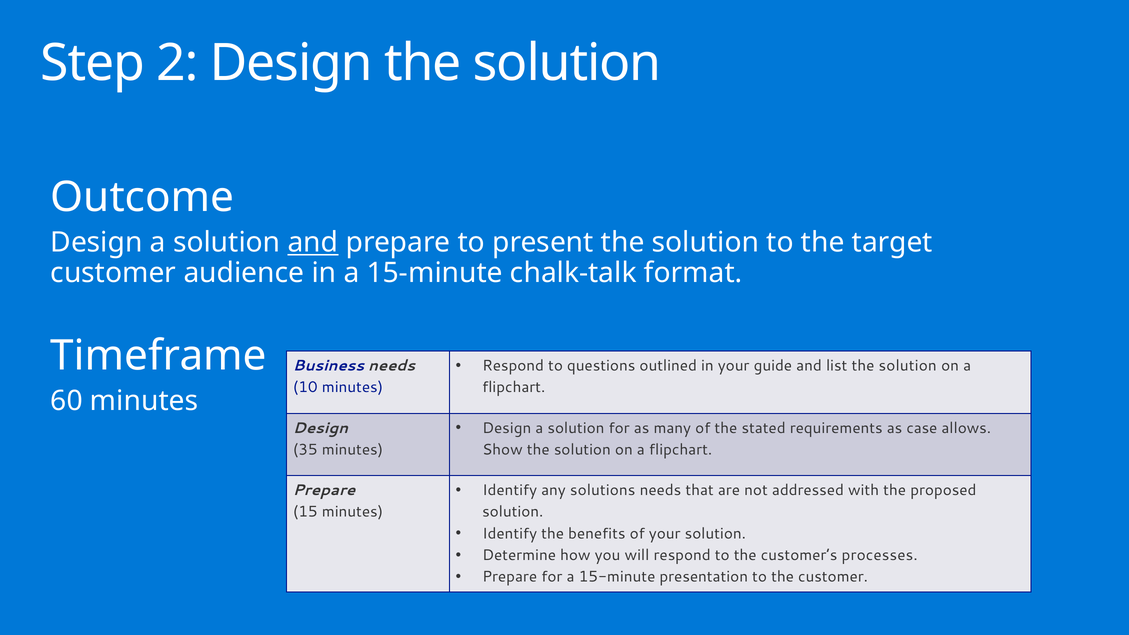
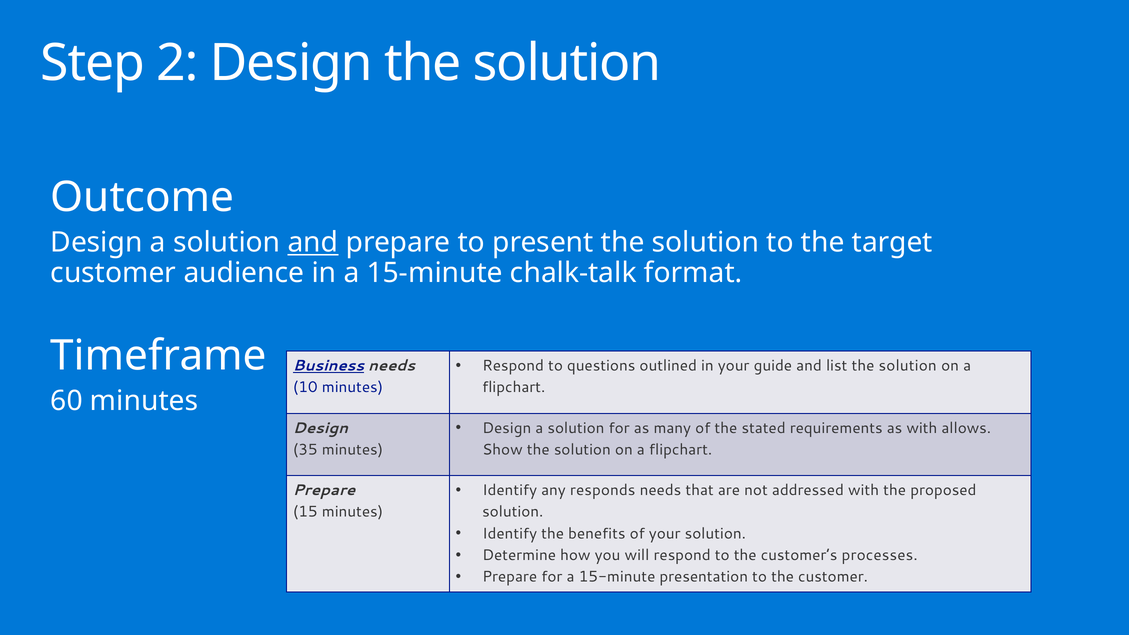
Business underline: none -> present (328, 366)
as case: case -> with (922, 428)
solutions: solutions -> responds (603, 490)
